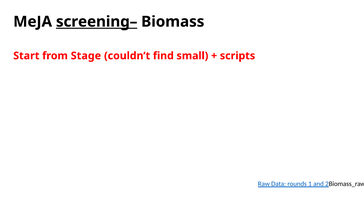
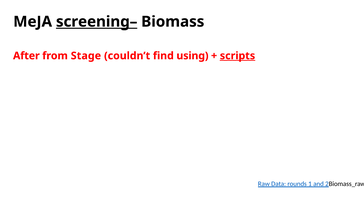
Start: Start -> After (26, 56)
small: small -> using (192, 56)
scripts underline: none -> present (238, 56)
